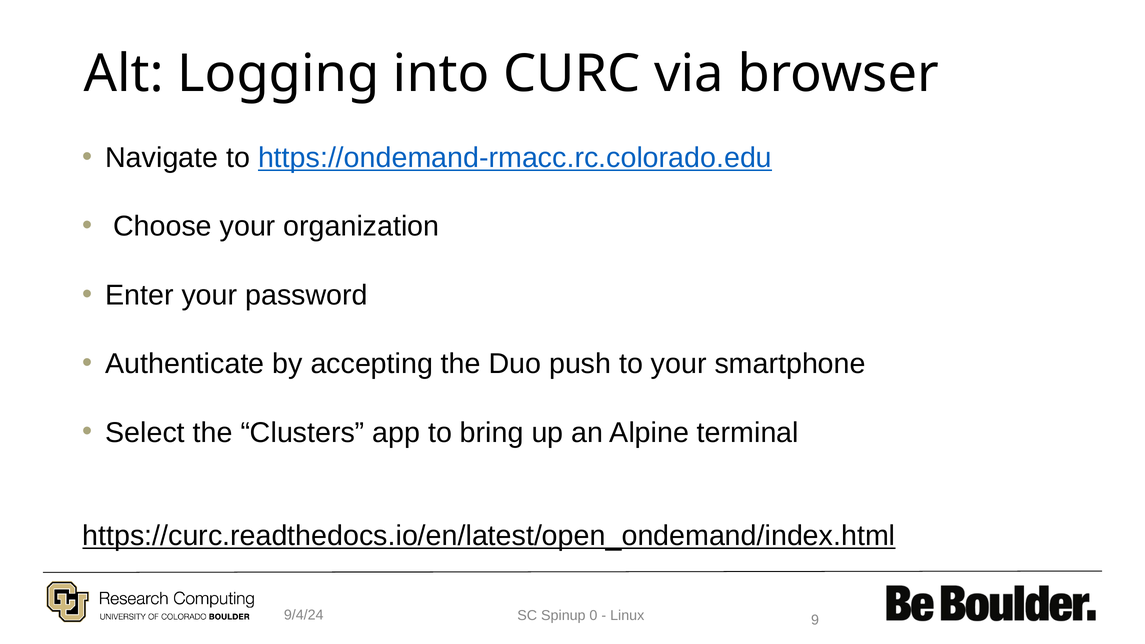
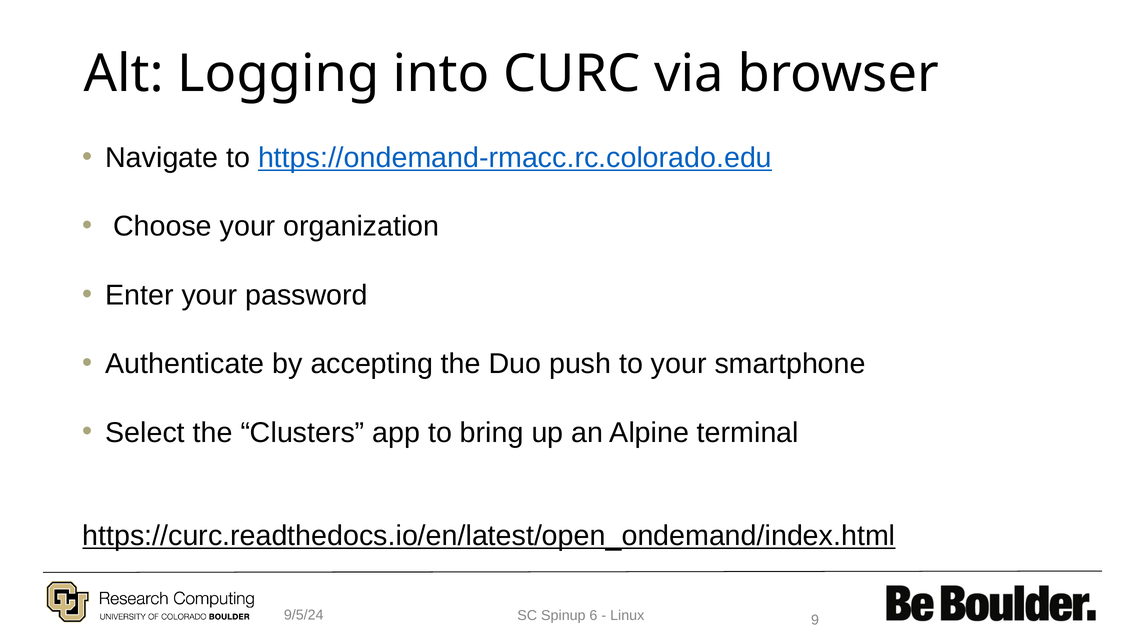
9/4/24: 9/4/24 -> 9/5/24 (304, 615)
0: 0 -> 6 (593, 615)
